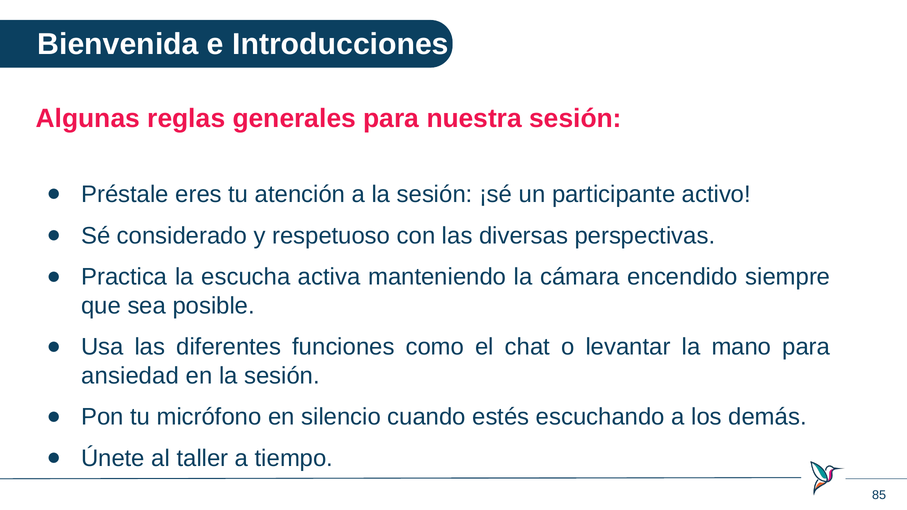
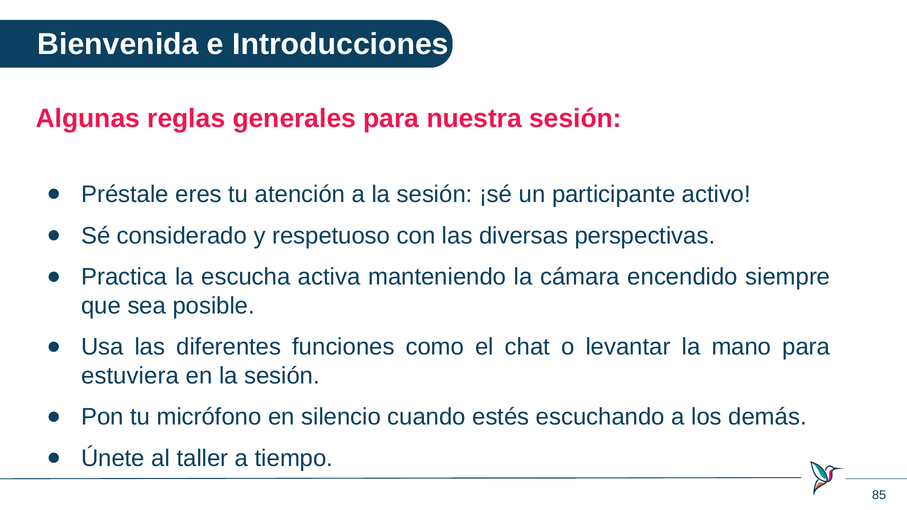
ansiedad: ansiedad -> estuviera (130, 376)
